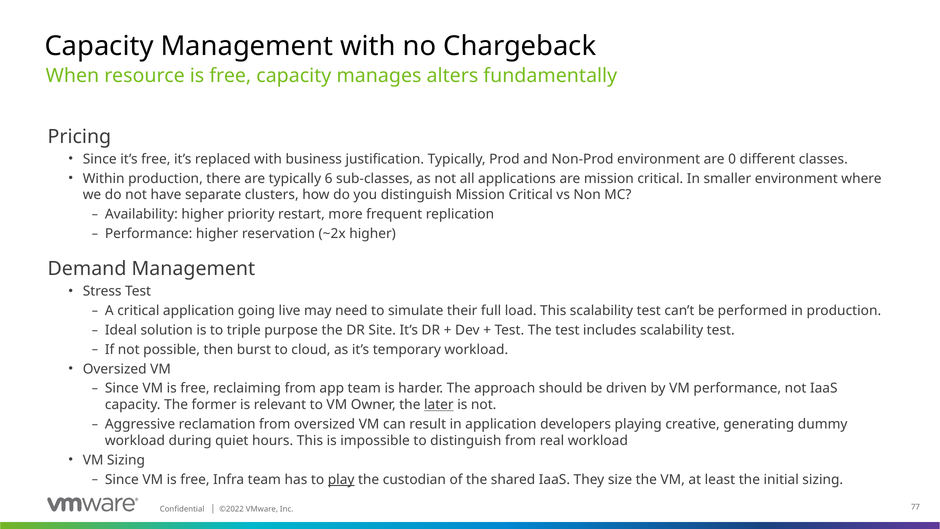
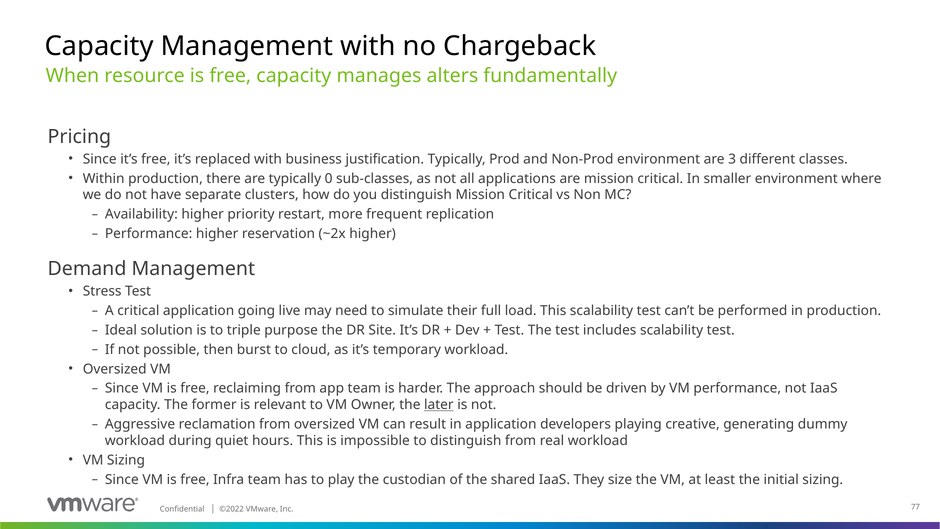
0: 0 -> 3 (732, 159)
6: 6 -> 0 (329, 178)
play underline: present -> none (341, 479)
